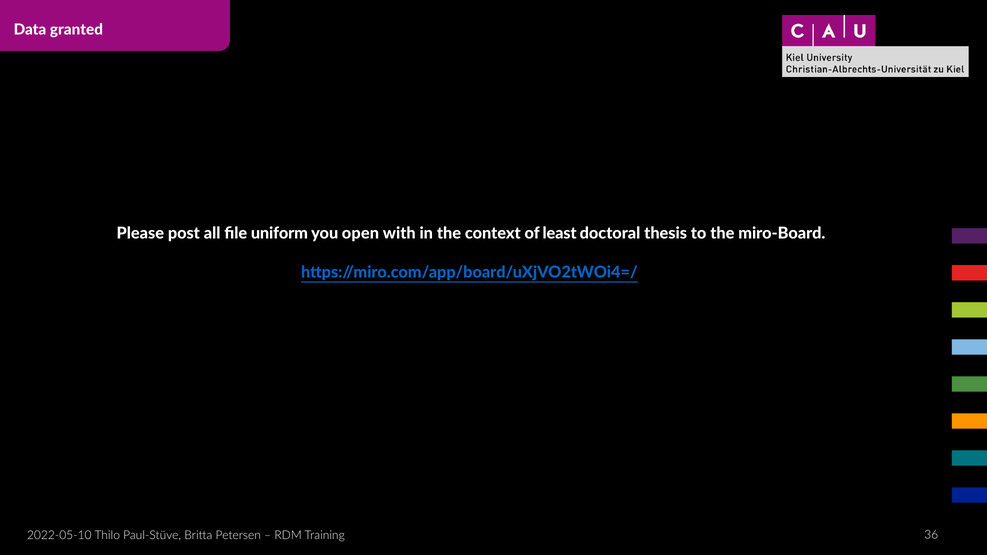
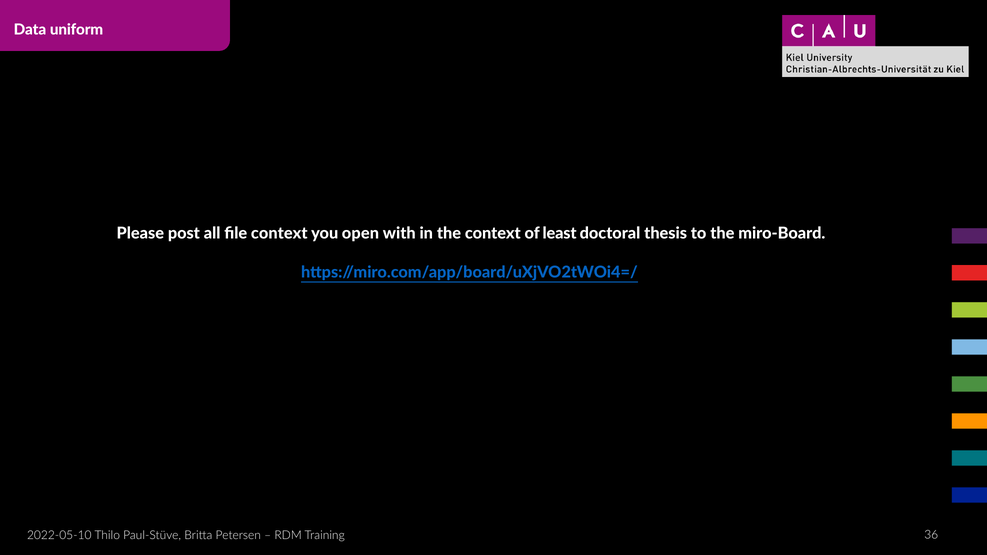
granted: granted -> uniform (77, 30)
file uniform: uniform -> context (279, 233)
